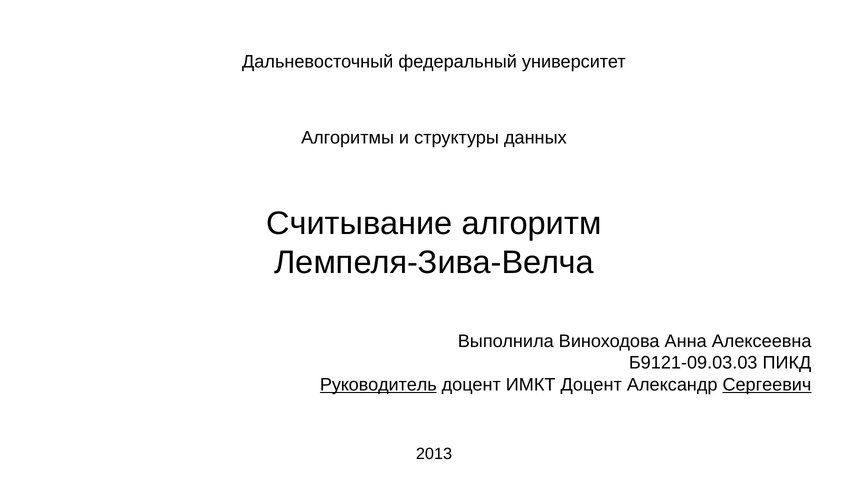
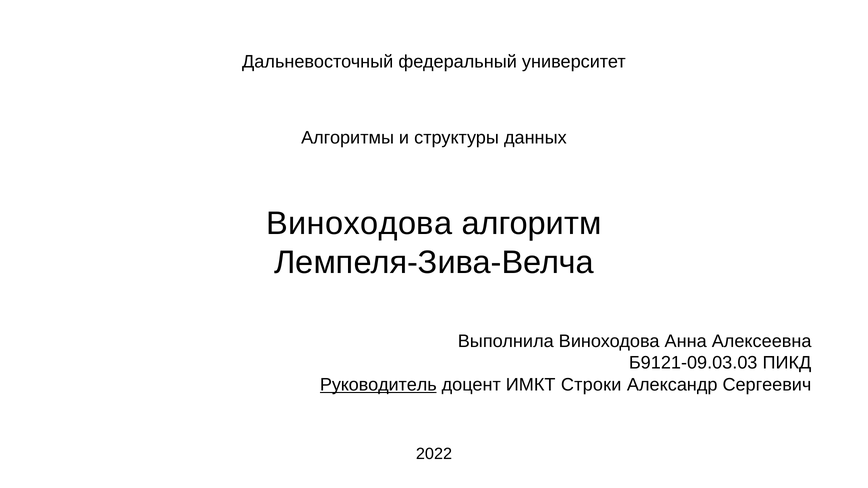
Считывание: Считывание -> Виноходова (359, 224)
ИМКТ Доцент: Доцент -> Строки (591, 385)
Сергеевич underline: present -> none (767, 385)
2013: 2013 -> 2022 (434, 454)
